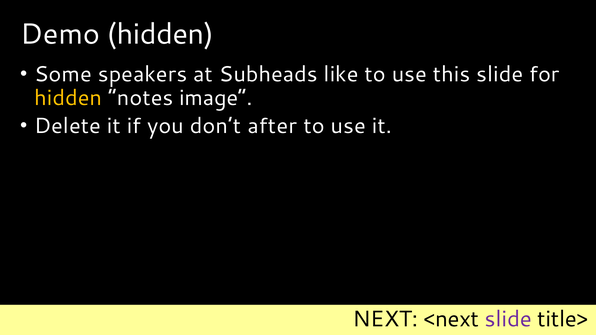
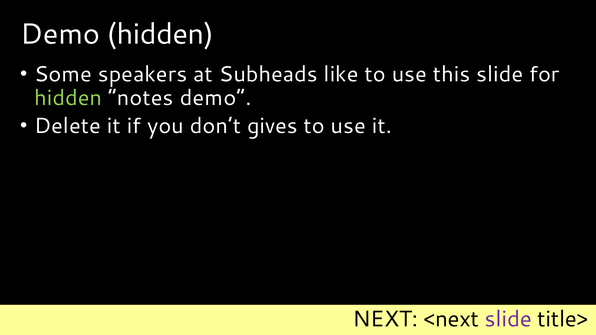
hidden colour: yellow -> light green (68, 98)
notes image: image -> demo (216, 98)
after: after -> gives (272, 126)
